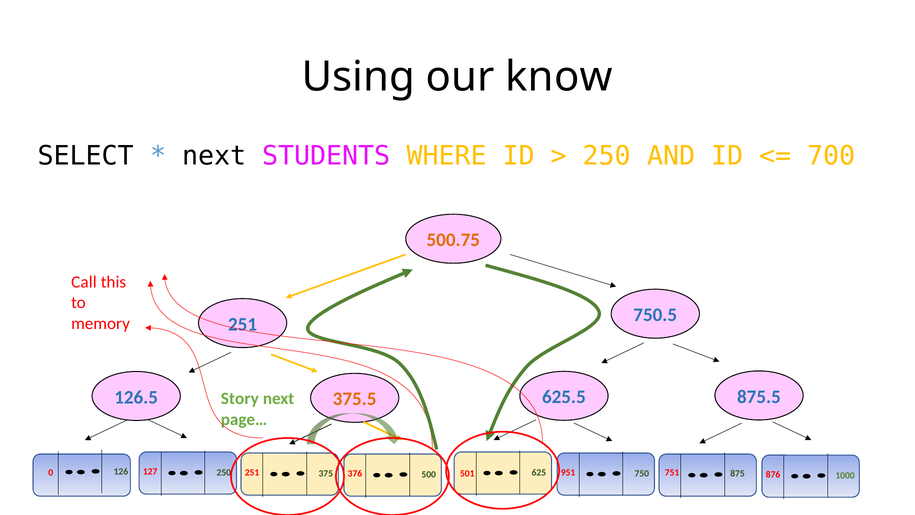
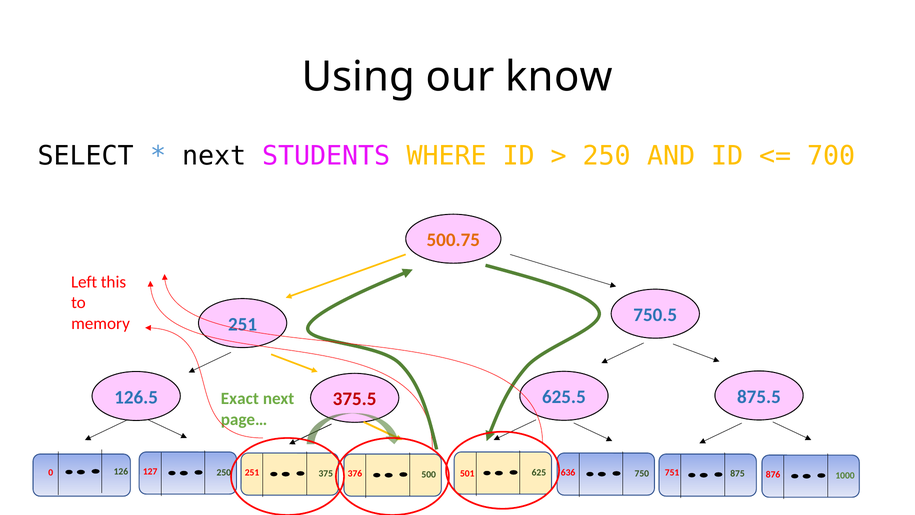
Call: Call -> Left (84, 282)
375.5 colour: orange -> red (355, 399)
Story: Story -> Exact (240, 399)
951: 951 -> 636 (568, 472)
